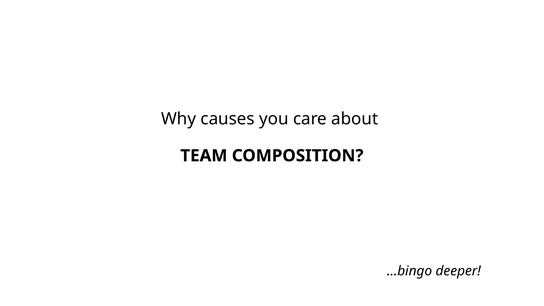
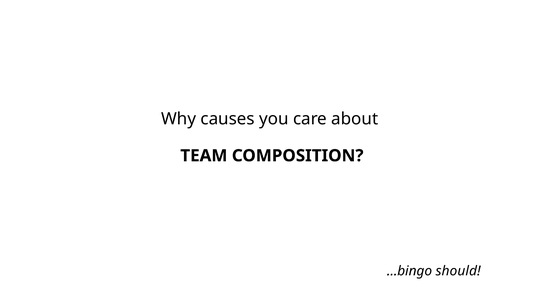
deeper: deeper -> should (458, 271)
